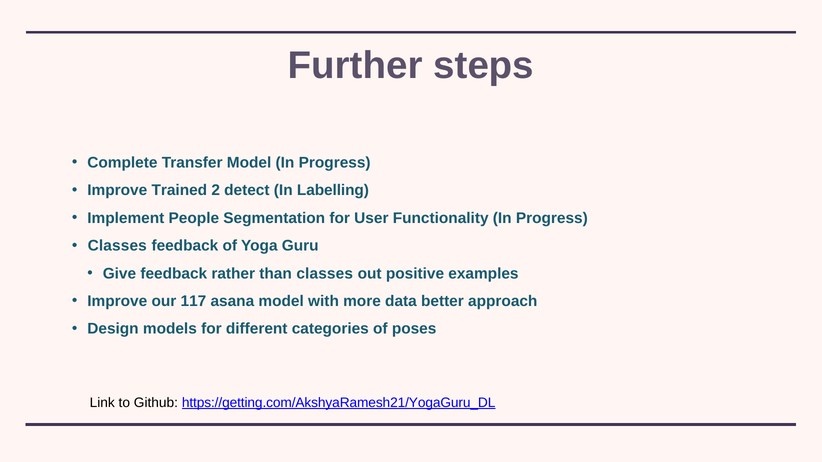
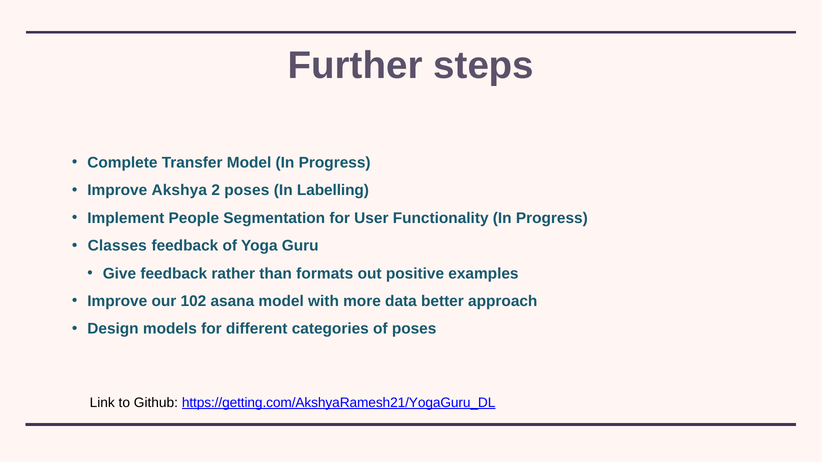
Trained: Trained -> Akshya (179, 190)
2 detect: detect -> poses (247, 190)
than classes: classes -> formats (325, 274)
117: 117 -> 102 (193, 301)
